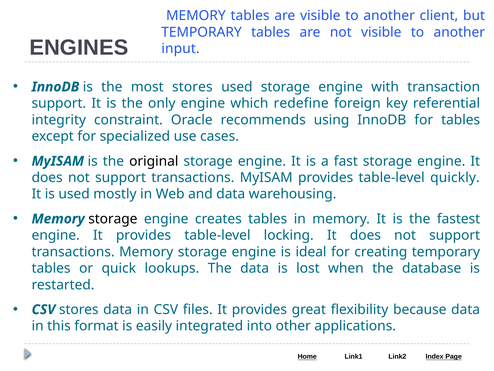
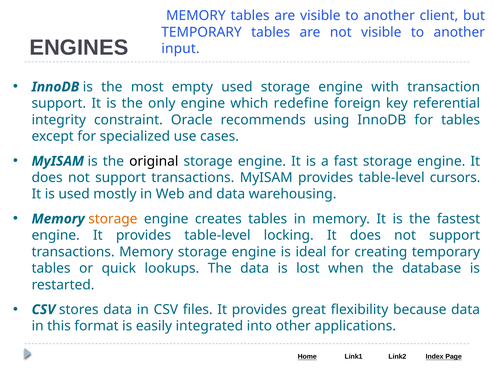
most stores: stores -> empty (192, 87)
quickly: quickly -> cursors (455, 177)
storage colour: black -> orange (113, 219)
